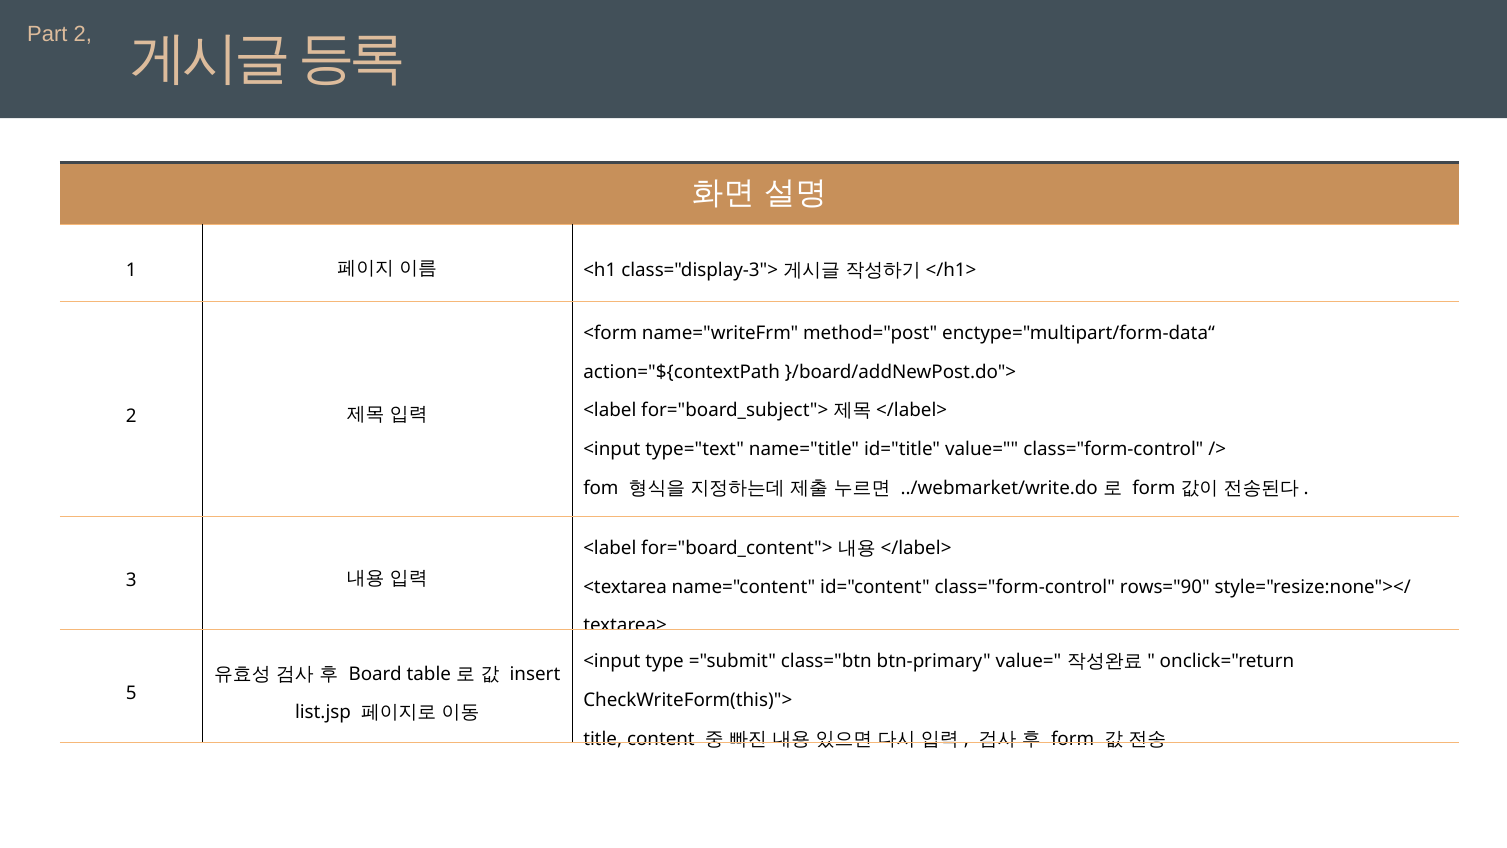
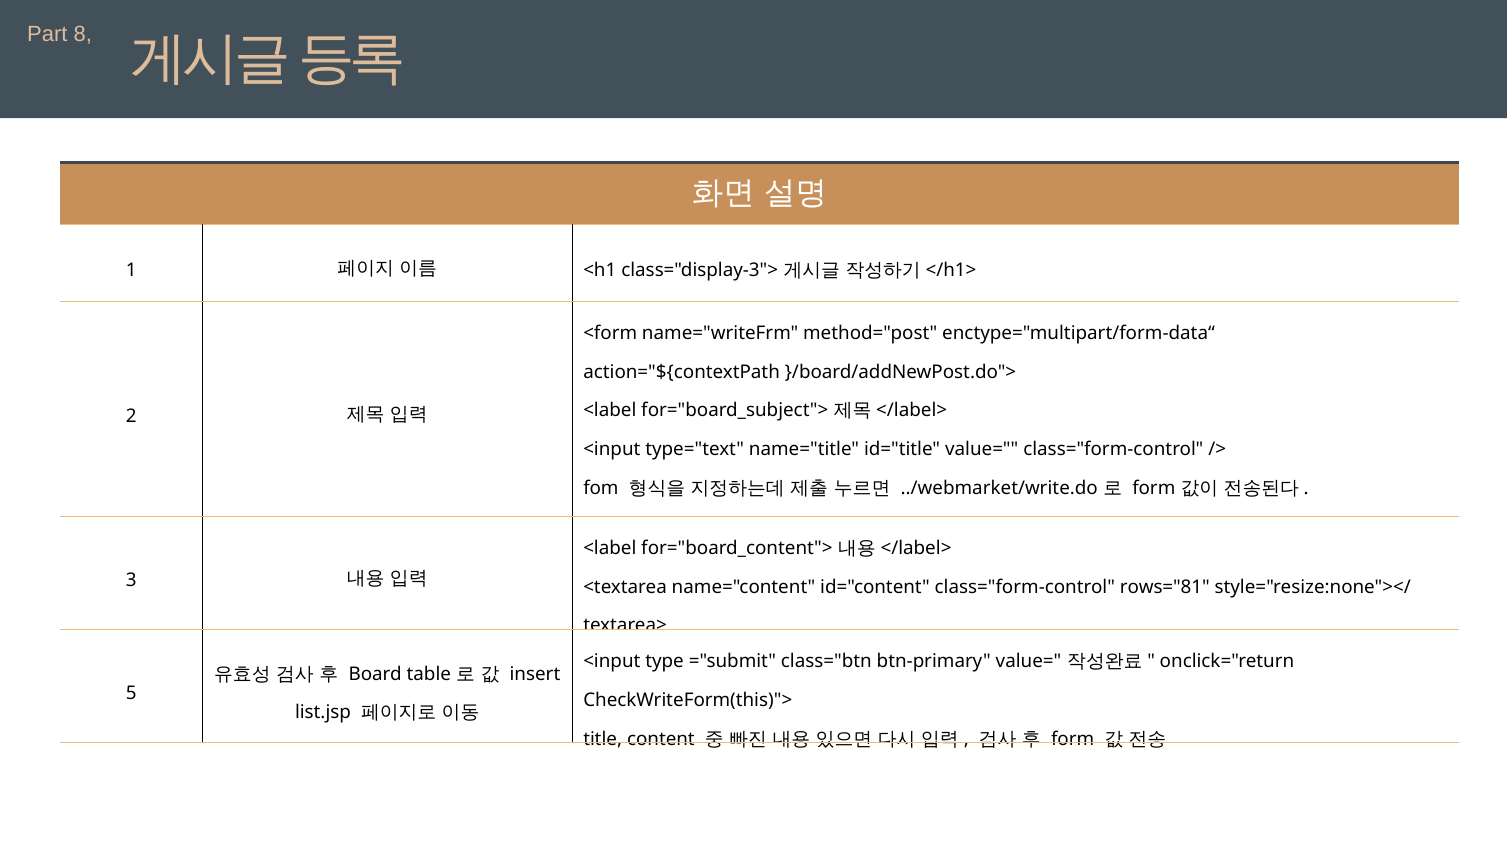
Part 2: 2 -> 8 (83, 34)
rows="90: rows="90 -> rows="81 (1165, 587)
